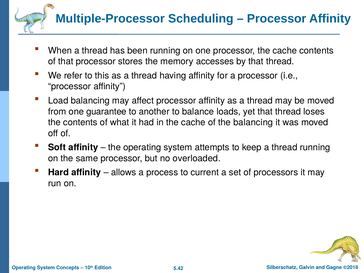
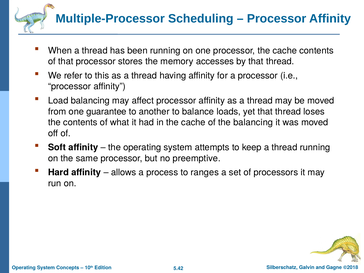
overloaded: overloaded -> preemptive (197, 158)
current: current -> ranges (205, 172)
